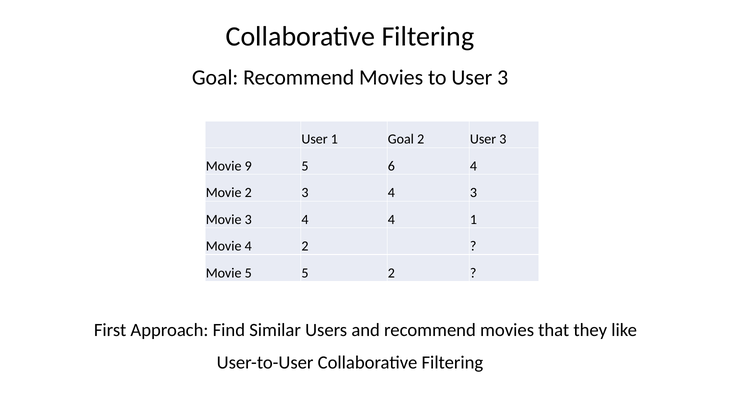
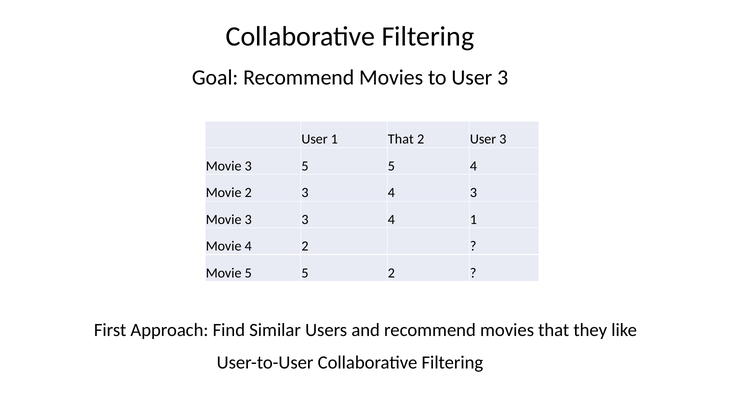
1 Goal: Goal -> That (401, 139)
9: 9 -> 3 (248, 166)
6: 6 -> 5 (391, 166)
Movie 3 4: 4 -> 3 (305, 219)
